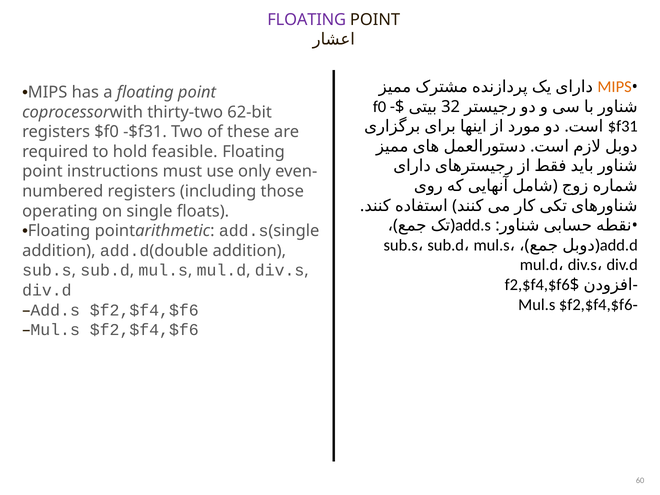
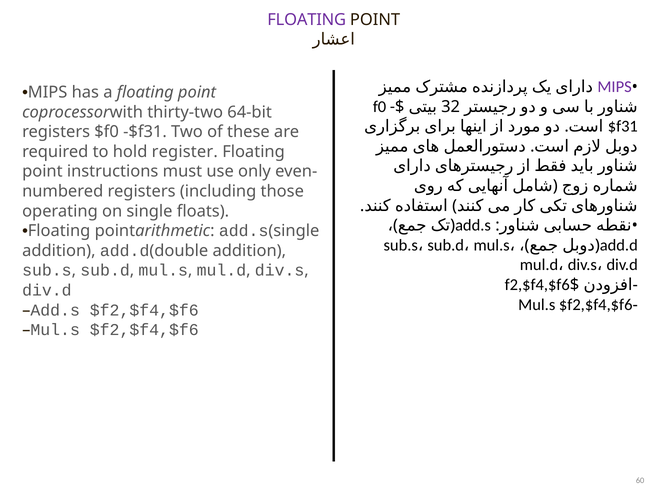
MIPS colour: orange -> purple (615, 87)
62-bit: 62-bit -> 64-bit (250, 112)
feasible: feasible -> register (185, 152)
